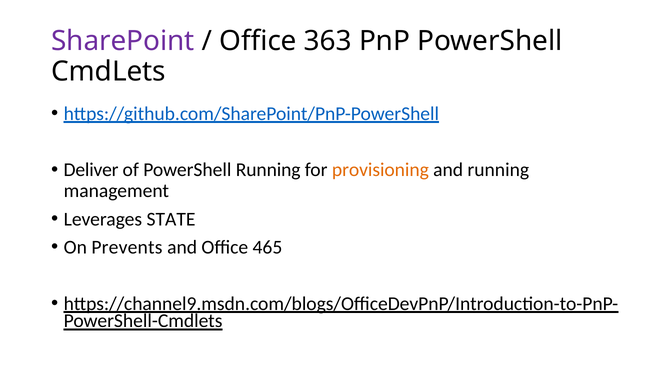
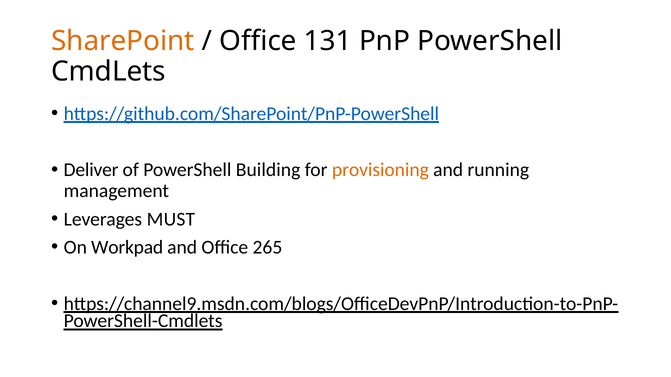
SharePoint colour: purple -> orange (123, 41)
363: 363 -> 131 (328, 41)
PowerShell Running: Running -> Building (268, 170)
STATE: STATE -> MUST (171, 219)
Prevents: Prevents -> Workpad (127, 248)
465: 465 -> 265 (267, 248)
